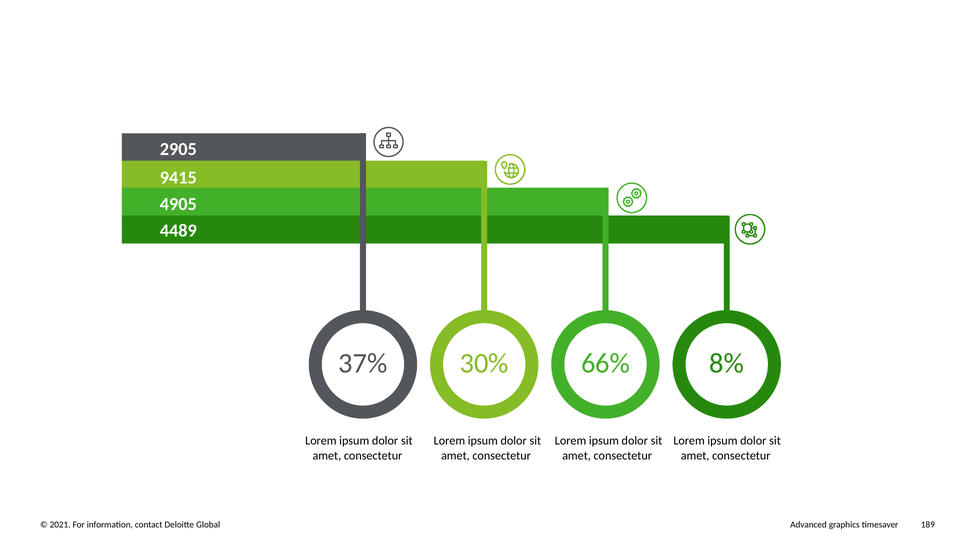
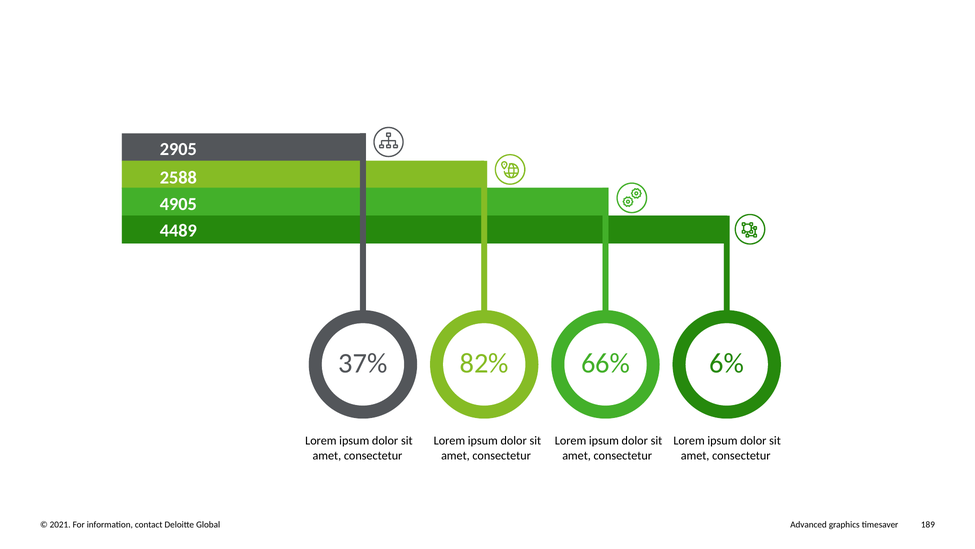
9415: 9415 -> 2588 (178, 178)
30%: 30% -> 82% (484, 363)
8%: 8% -> 6% (727, 363)
